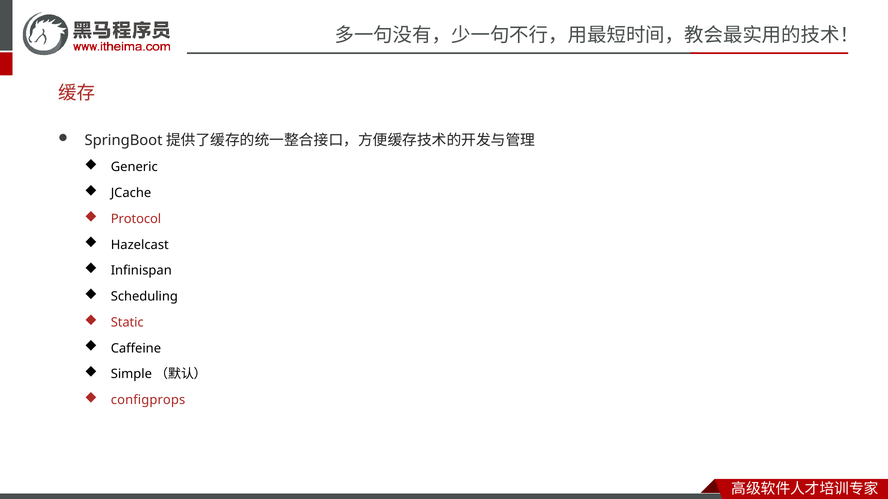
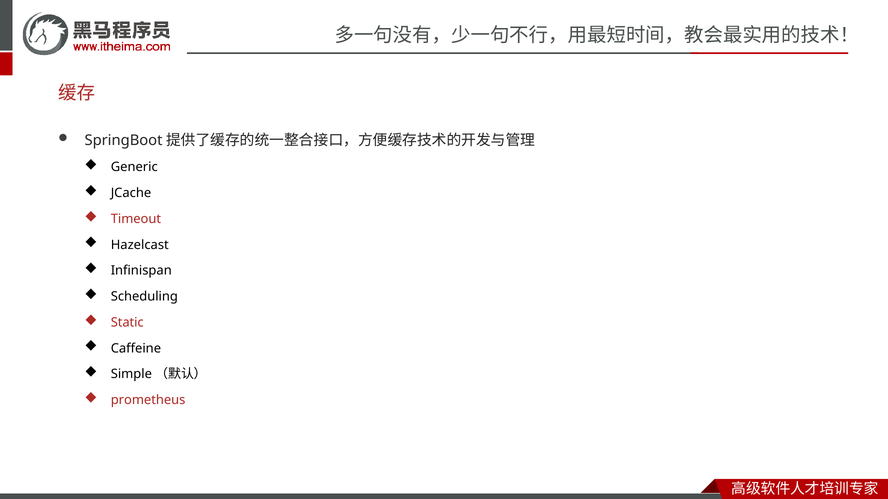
Protocol: Protocol -> Timeout (136, 219)
configprops: configprops -> prometheus (148, 400)
